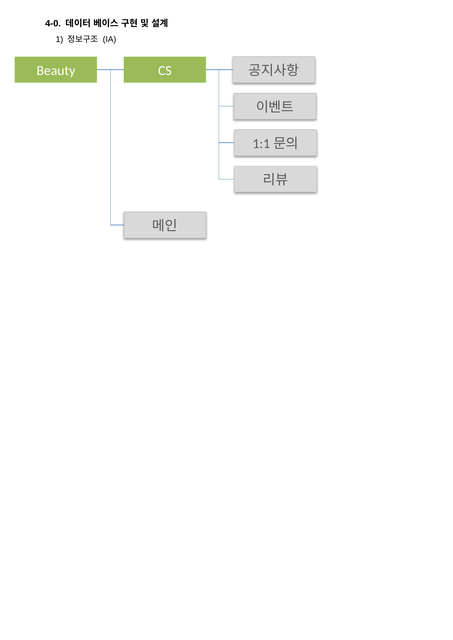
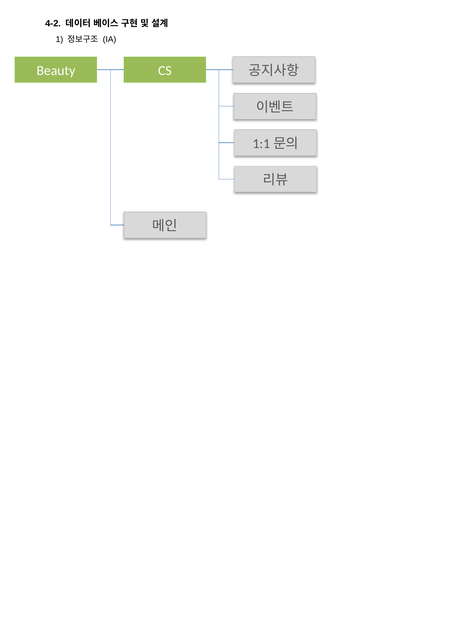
4-0: 4-0 -> 4-2 (53, 24)
